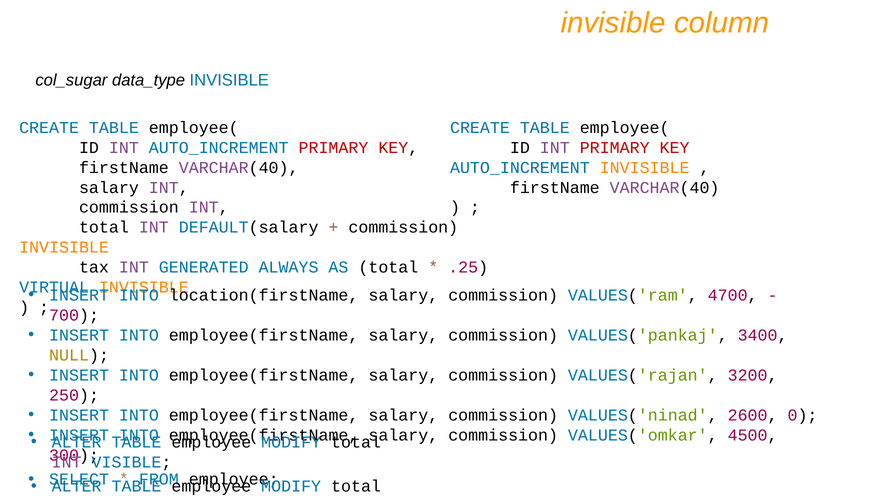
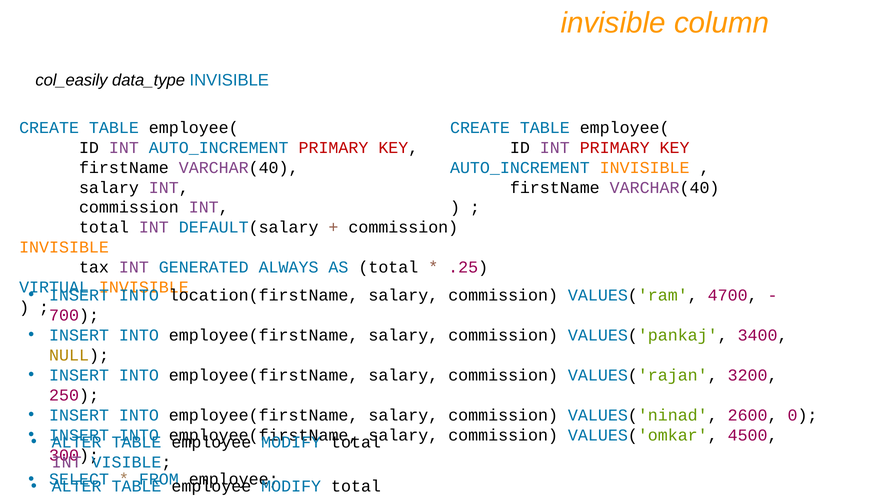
col_sugar: col_sugar -> col_easily (71, 80)
